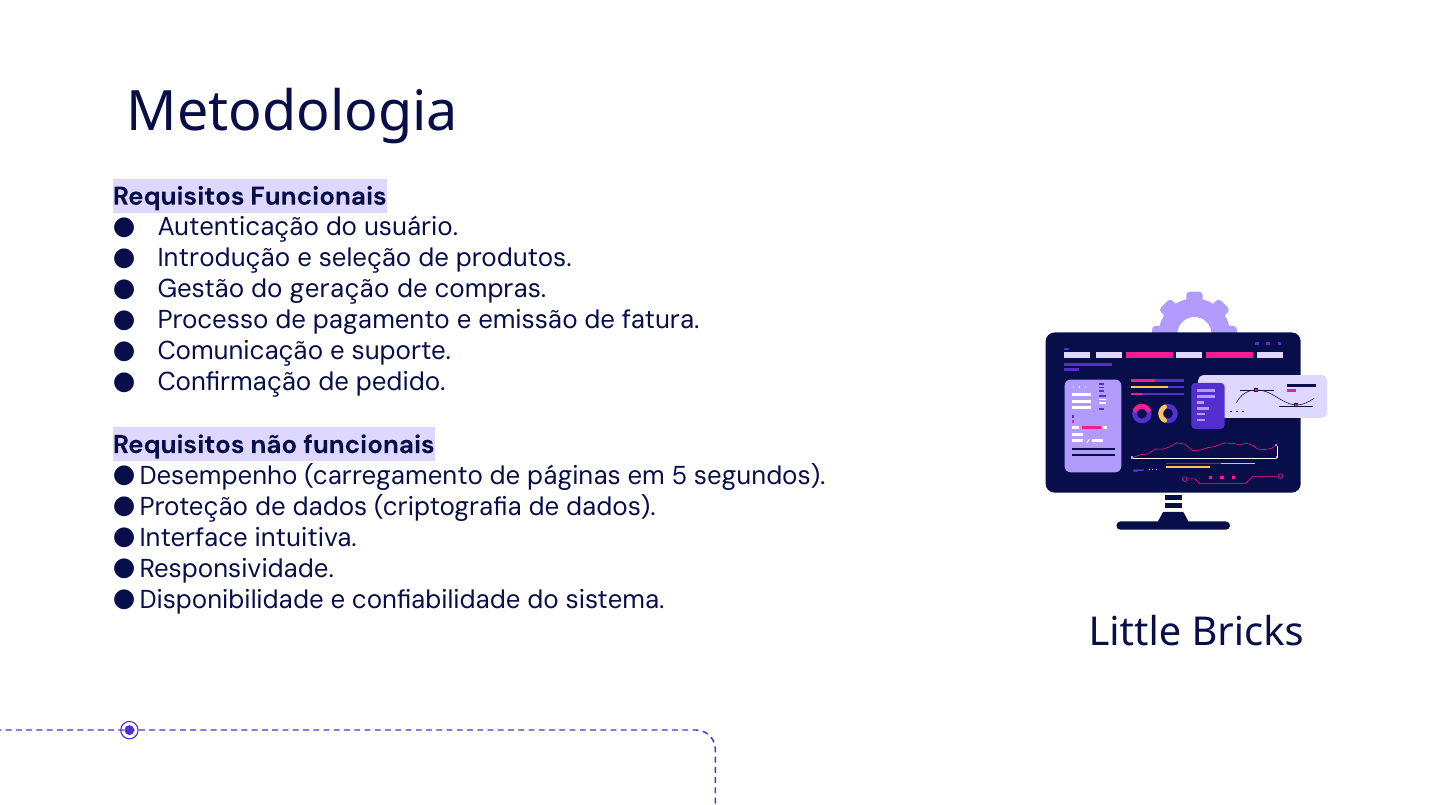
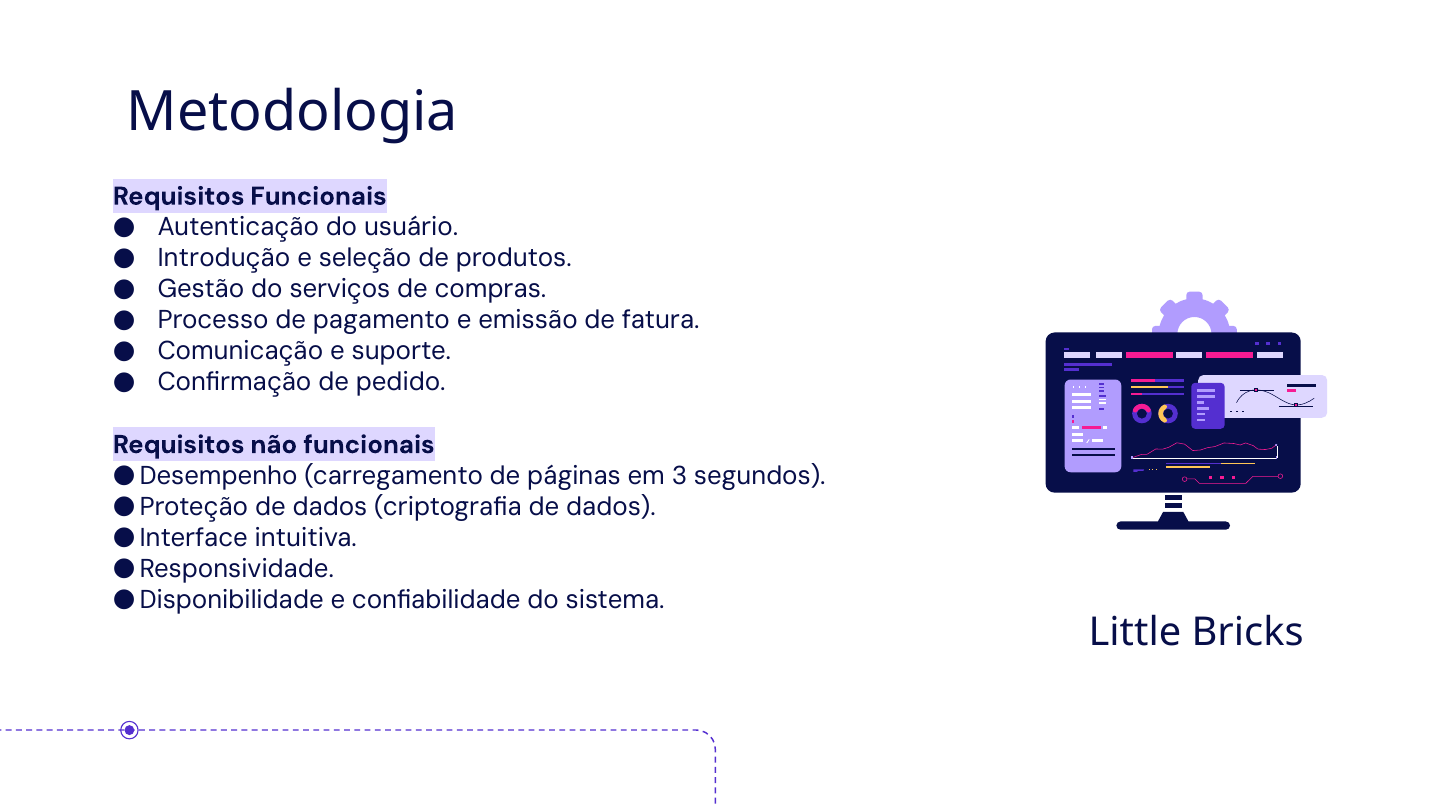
geração: geração -> serviços (340, 289)
5: 5 -> 3 (680, 476)
